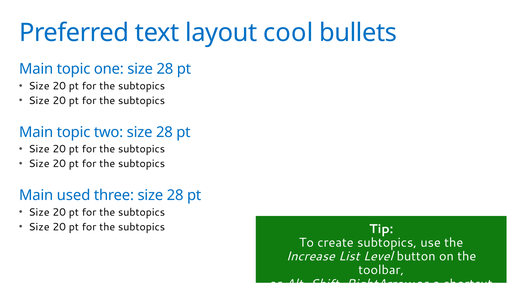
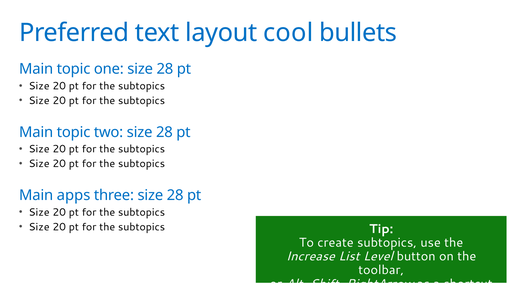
used: used -> apps (74, 195)
